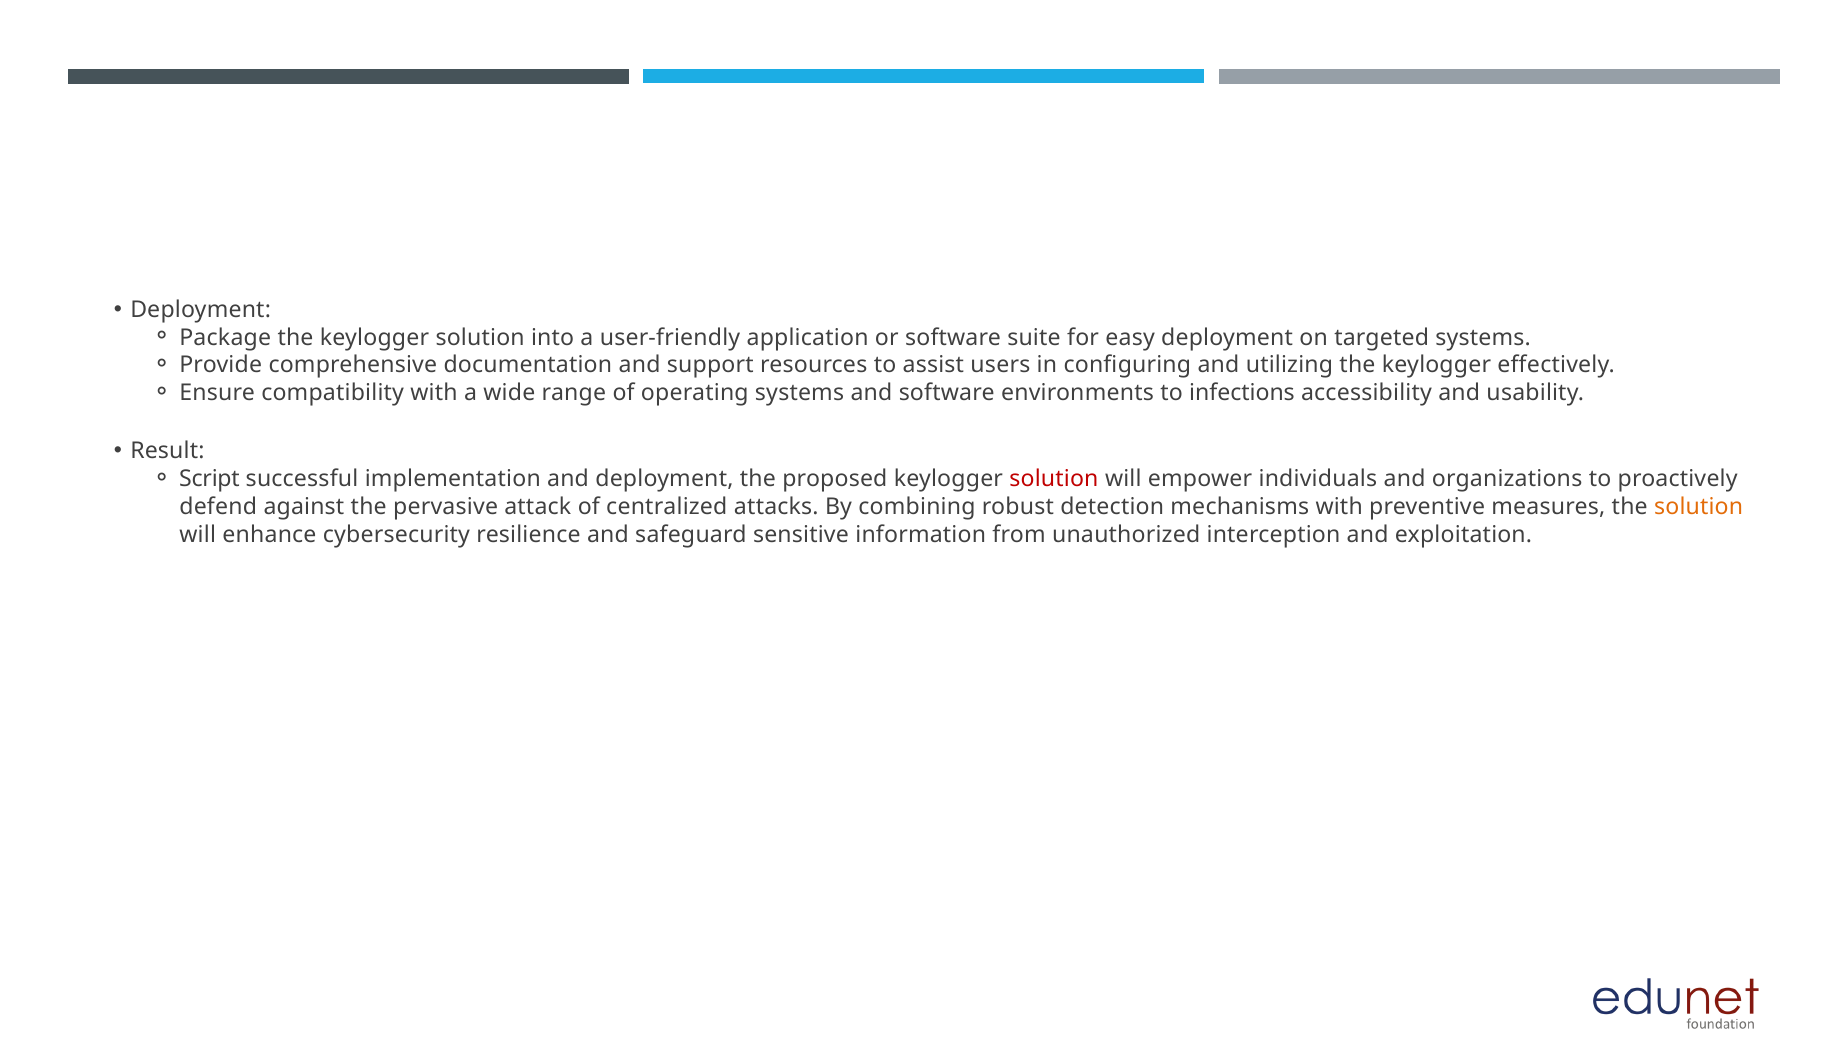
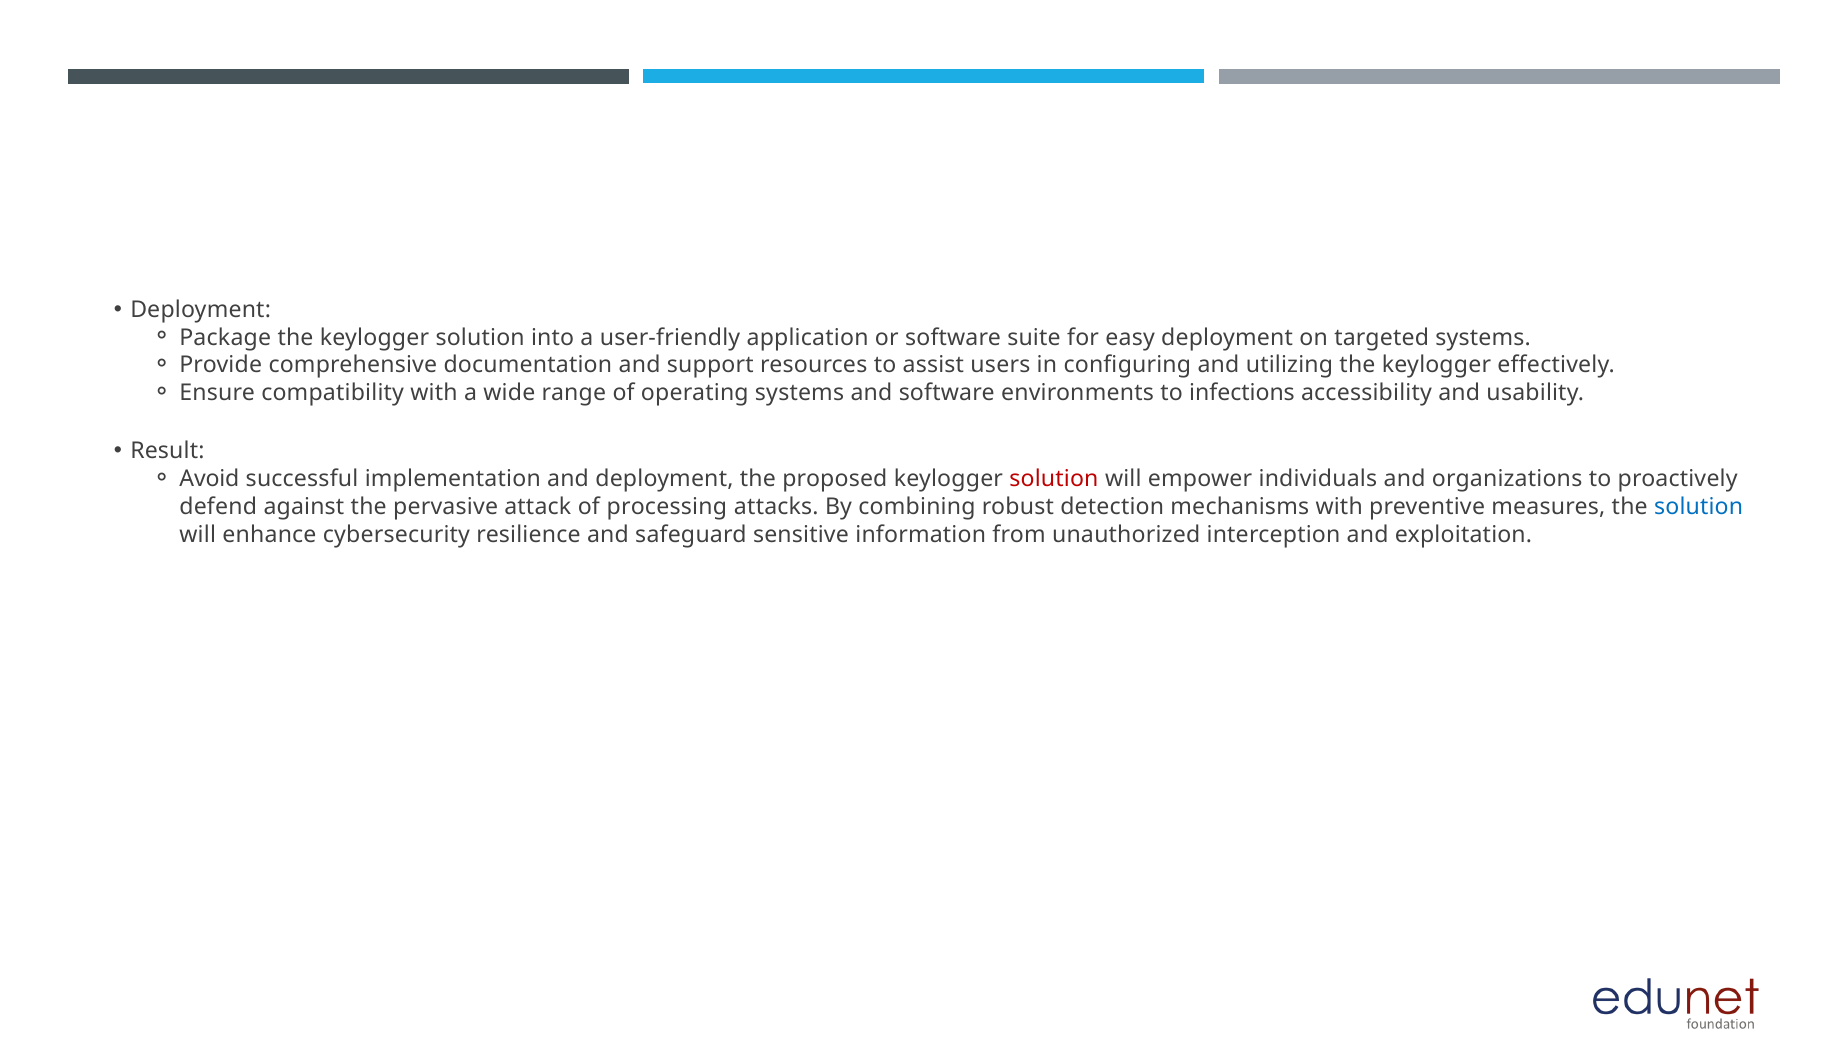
Script: Script -> Avoid (209, 479)
centralized: centralized -> processing (667, 507)
solution colour: orange -> blue (1699, 507)
